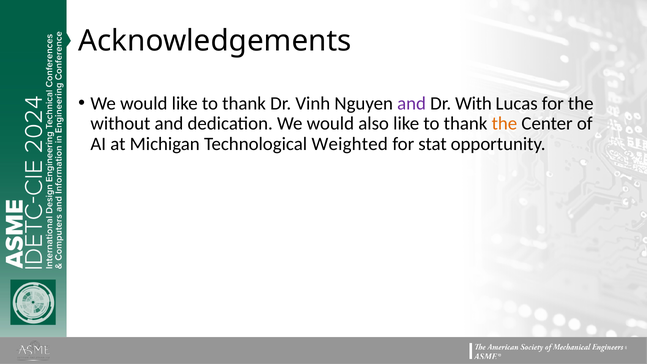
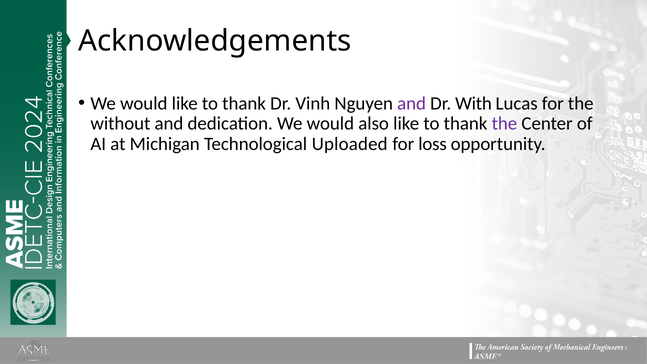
the colour: orange -> purple (504, 124)
Weighted: Weighted -> Uploaded (350, 144)
stat: stat -> loss (433, 144)
